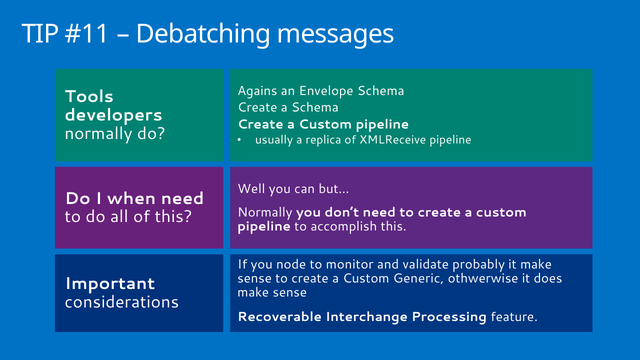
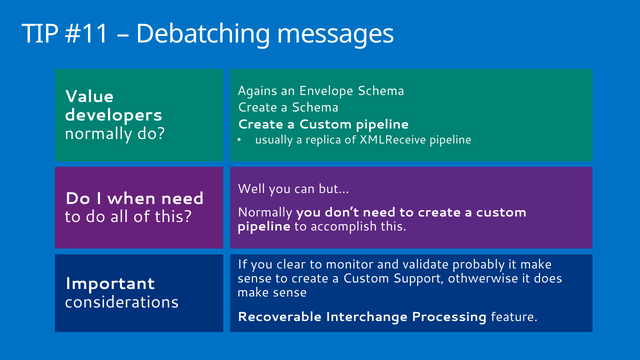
Tools: Tools -> Value (89, 97)
node: node -> clear (291, 264)
Generic: Generic -> Support (419, 278)
